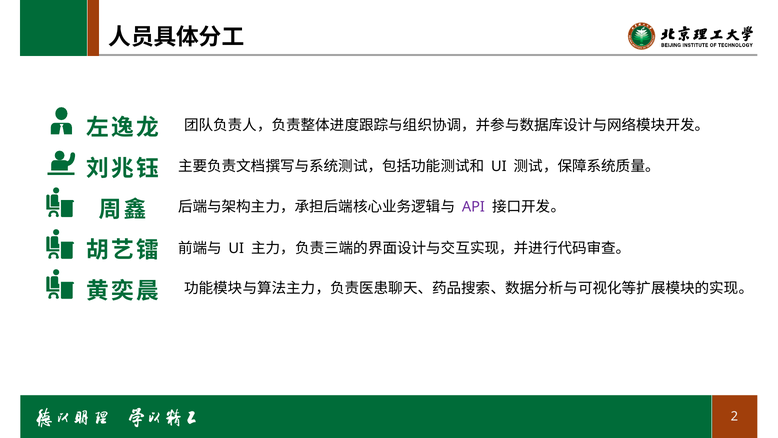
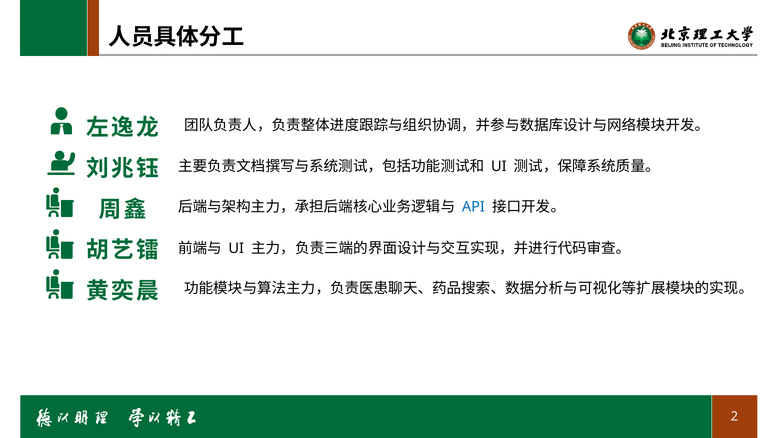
API colour: purple -> blue (473, 207)
